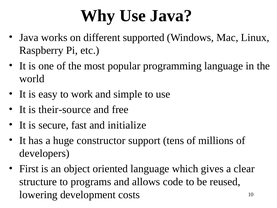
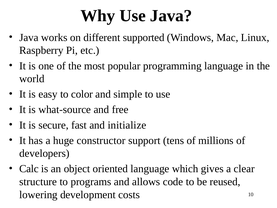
work: work -> color (82, 94)
their-source: their-source -> what-source (65, 110)
First: First -> Calc (29, 169)
